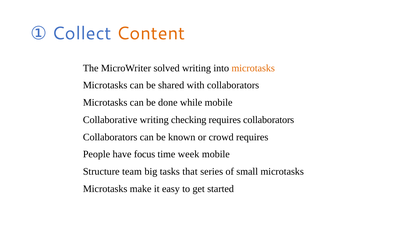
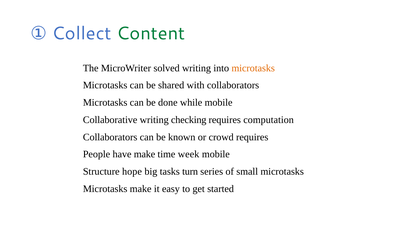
Content colour: orange -> green (151, 34)
requires collaborators: collaborators -> computation (269, 120)
have focus: focus -> make (145, 154)
team: team -> hope (132, 172)
that: that -> turn (190, 172)
